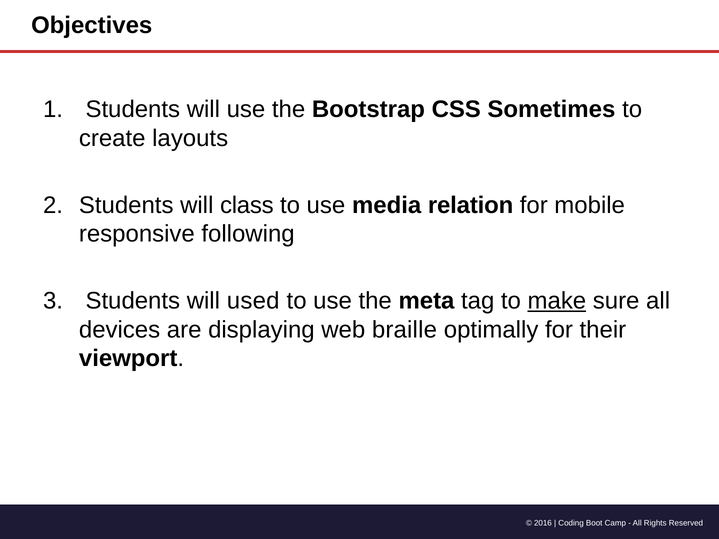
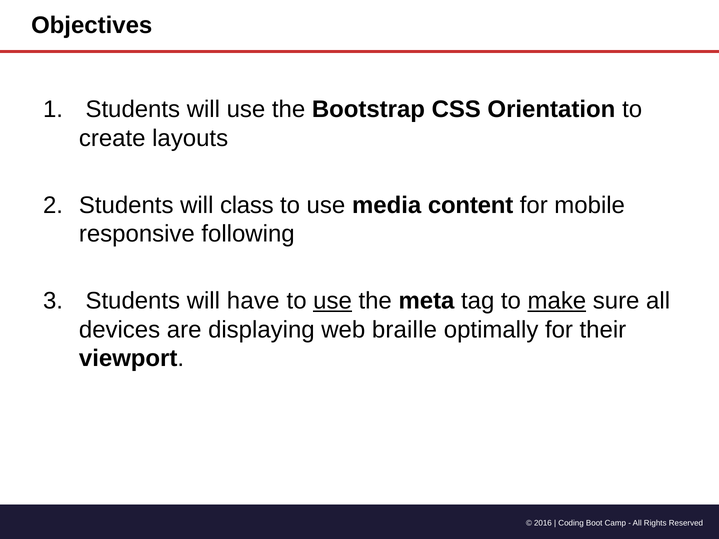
Sometimes: Sometimes -> Orientation (551, 109)
relation: relation -> content (471, 205)
used: used -> have (253, 301)
use underline: none -> present (333, 301)
